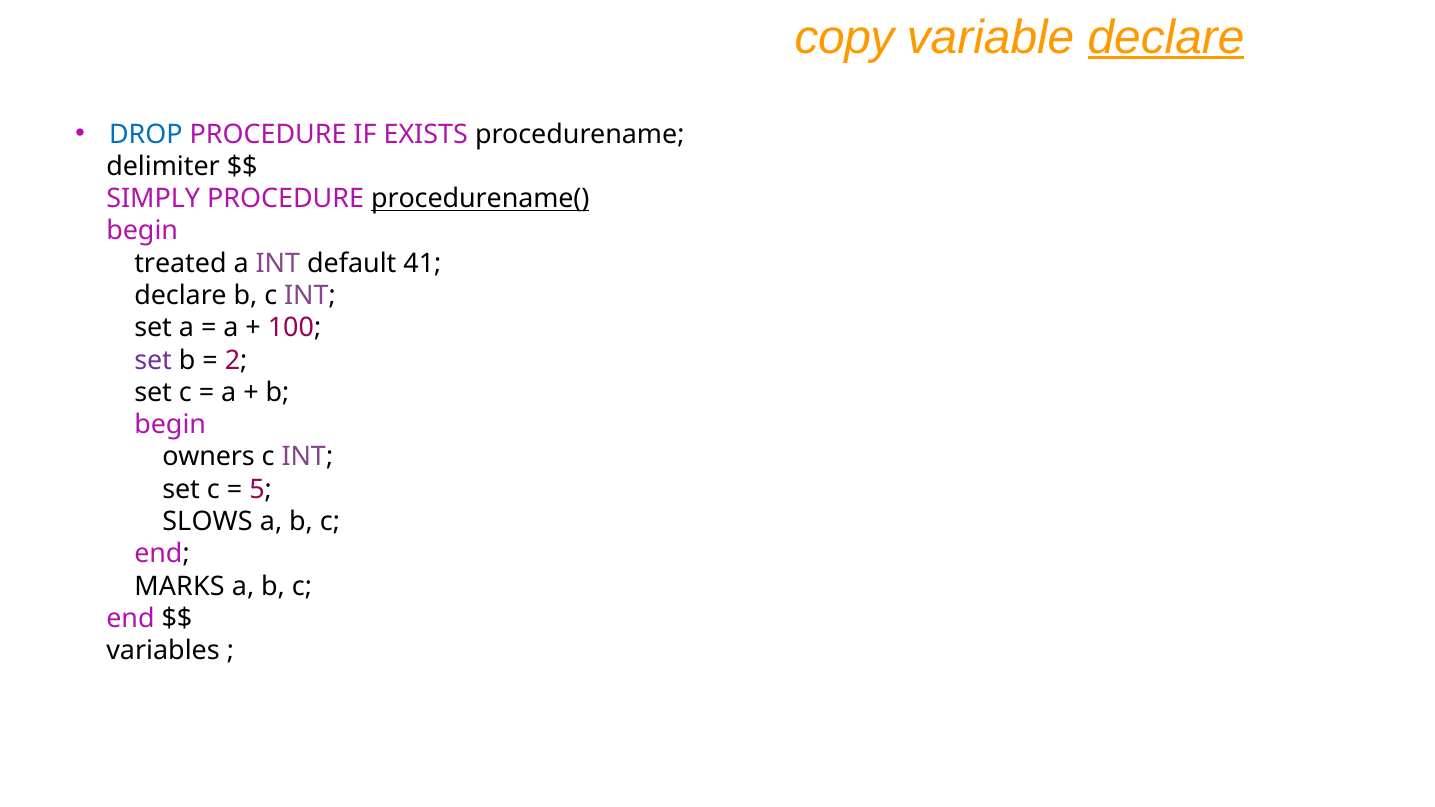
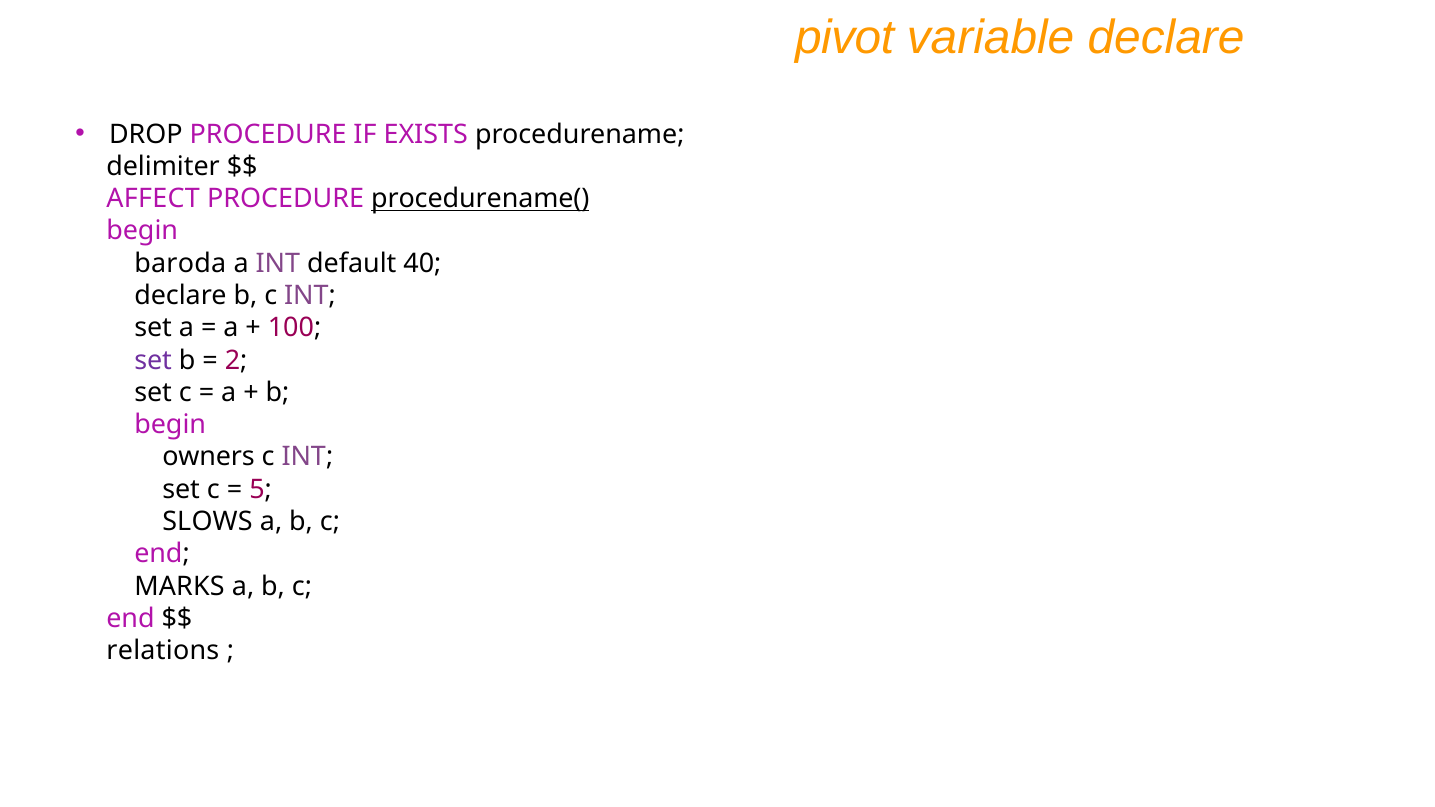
copy: copy -> pivot (845, 37)
declare underline: present -> none (1166, 37)
DROP colour: blue -> black (146, 134)
SIMPLY: SIMPLY -> AFFECT (153, 199)
treated: treated -> baroda (180, 263)
41: 41 -> 40 (422, 263)
variables: variables -> relations (163, 651)
